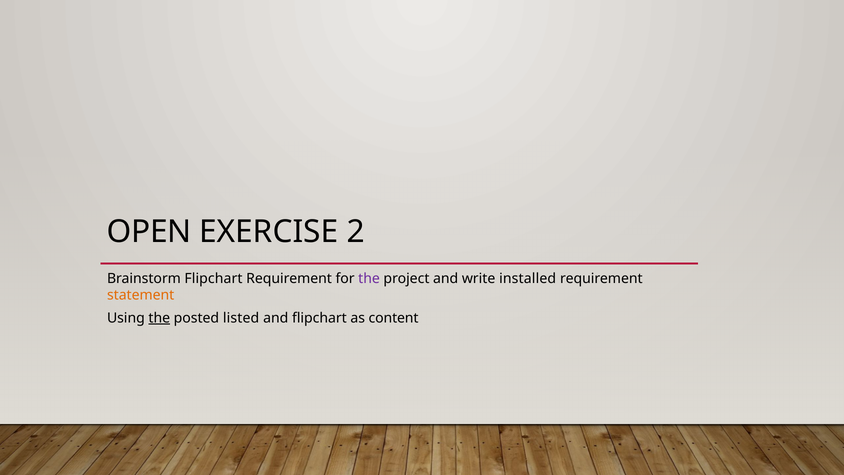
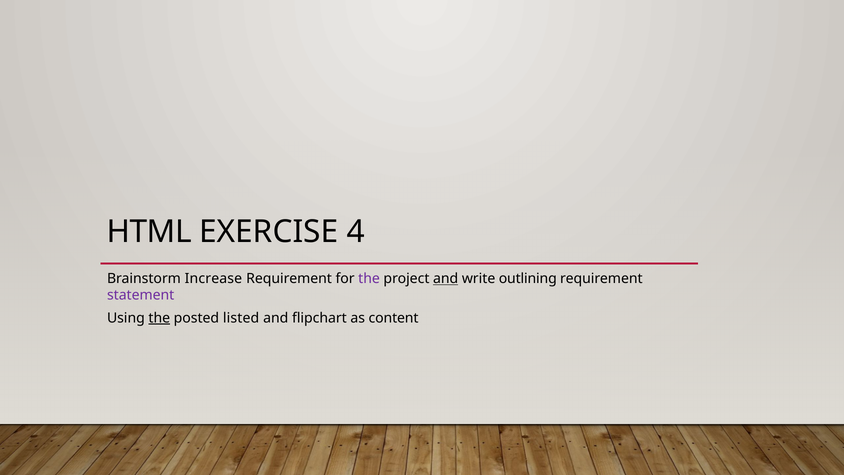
OPEN: OPEN -> HTML (149, 232)
2: 2 -> 4 (356, 232)
Brainstorm Flipchart: Flipchart -> Increase (213, 279)
and underline: none -> present (446, 279)
installed: installed -> outlining (528, 279)
statement colour: orange -> purple (141, 295)
